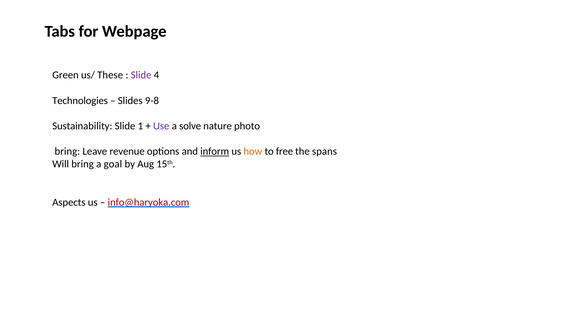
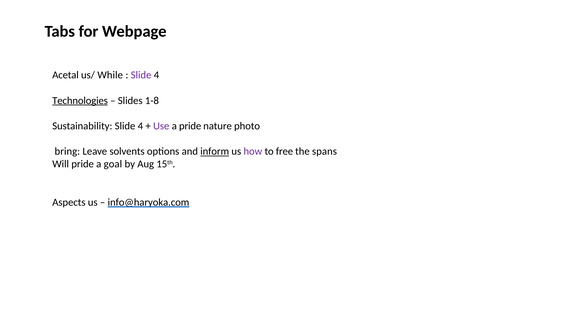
Green: Green -> Acetal (66, 75)
These: These -> While (110, 75)
Technologies underline: none -> present (80, 101)
9-8: 9-8 -> 1-8 (152, 101)
Sustainability Slide 1: 1 -> 4 (140, 126)
a solve: solve -> pride (190, 126)
revenue: revenue -> solvents (127, 152)
how colour: orange -> purple (253, 152)
Will bring: bring -> pride (83, 164)
info@haryoka.com colour: red -> black (149, 203)
